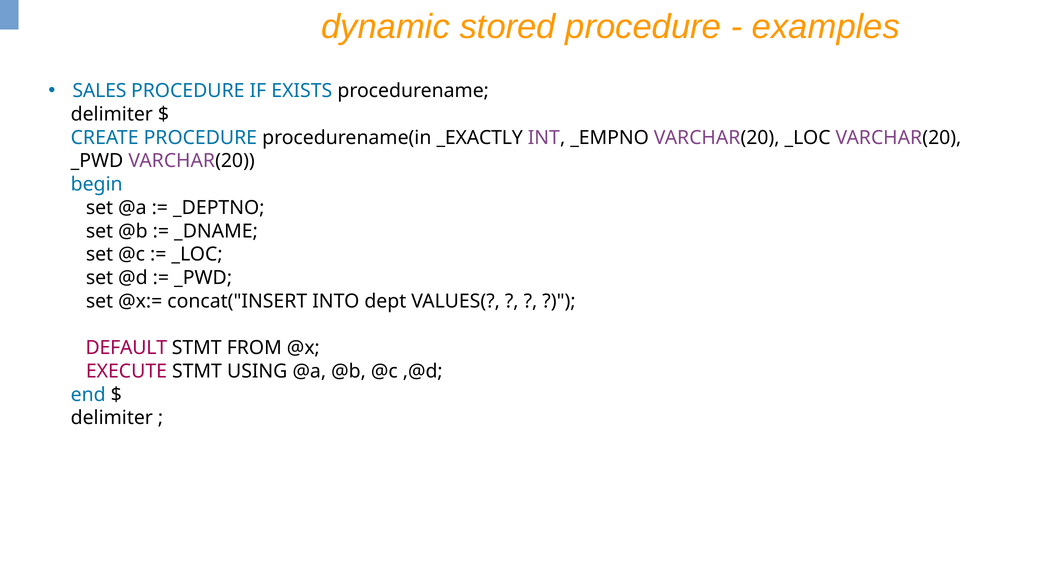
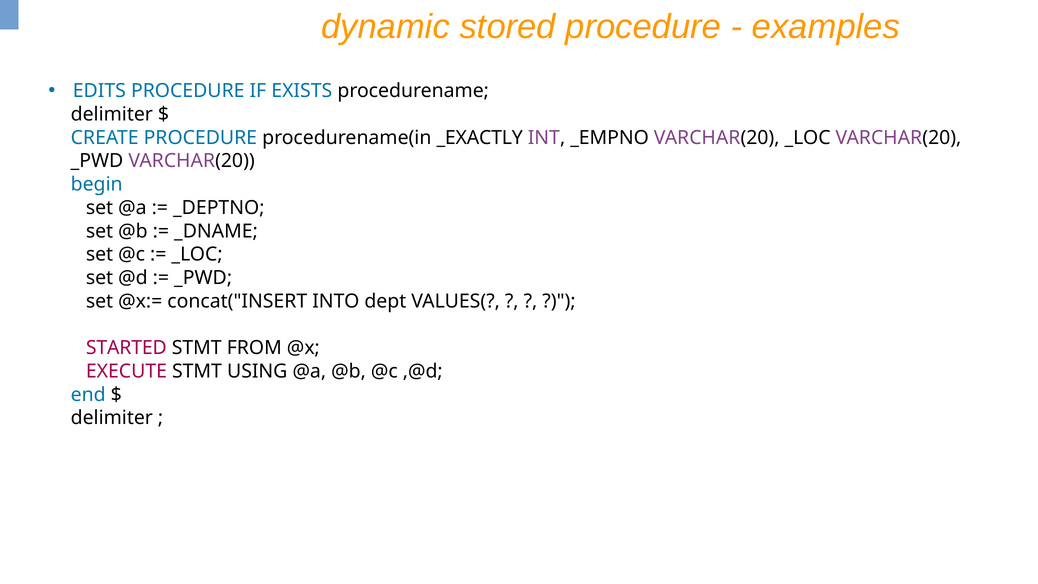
SALES: SALES -> EDITS (99, 91)
DEFAULT: DEFAULT -> STARTED (126, 348)
